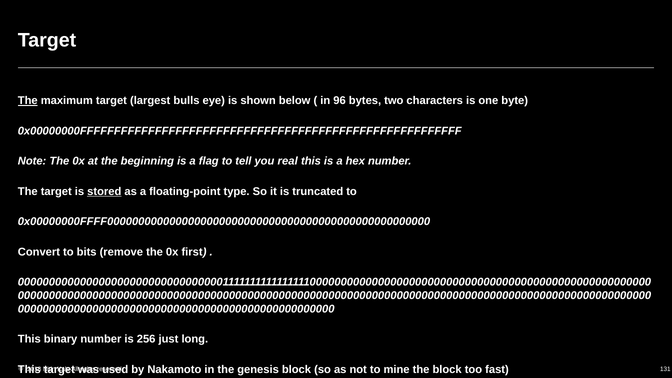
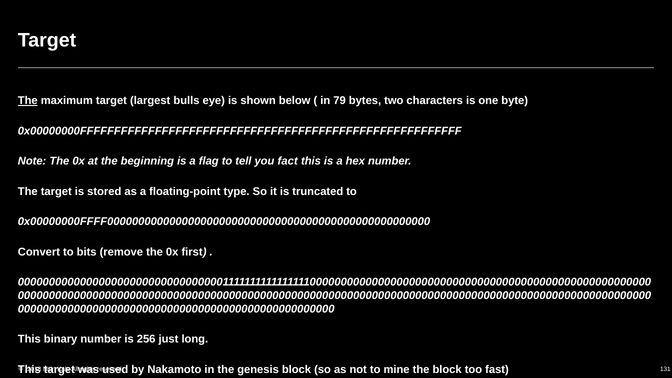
96: 96 -> 79 (340, 101)
real: real -> fact (288, 161)
stored underline: present -> none (104, 191)
